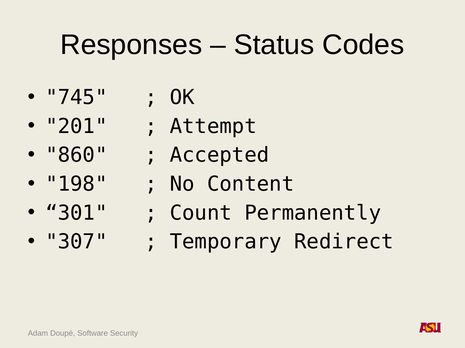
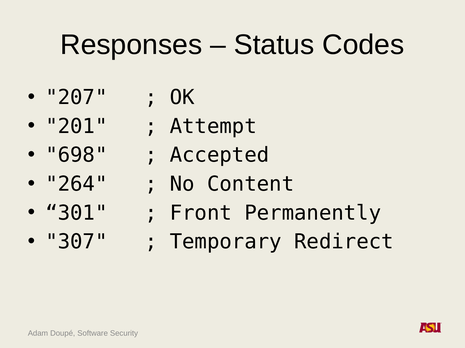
745: 745 -> 207 (76, 98)
860: 860 -> 698 (76, 155)
198: 198 -> 264 (76, 184)
Count: Count -> Front (201, 213)
